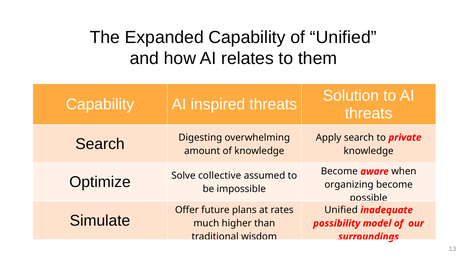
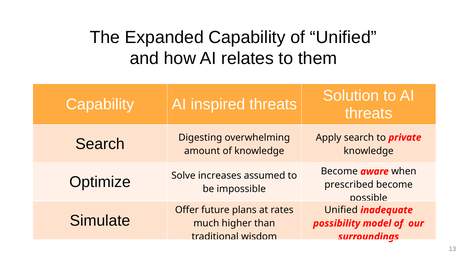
collective: collective -> increases (220, 175)
organizing: organizing -> prescribed (349, 185)
